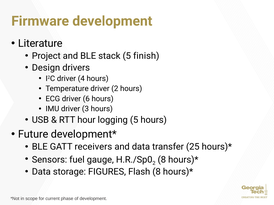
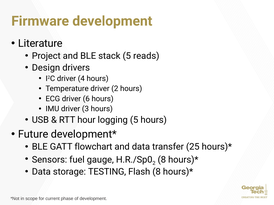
finish: finish -> reads (146, 56)
receivers: receivers -> flowchart (93, 147)
FIGURES: FIGURES -> TESTING (107, 172)
